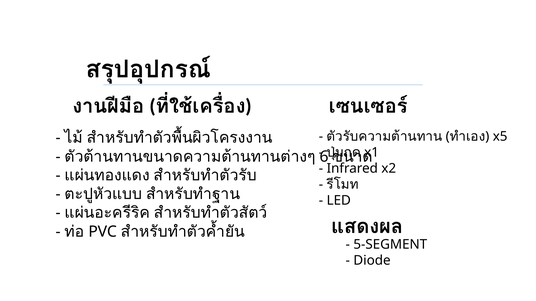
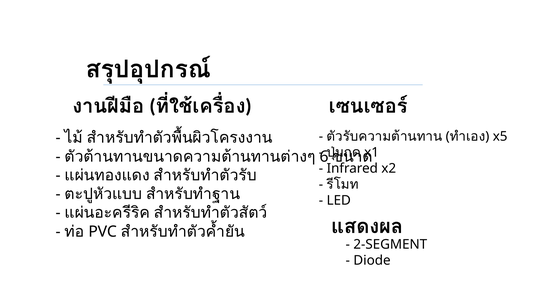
5-SEGMENT: 5-SEGMENT -> 2-SEGMENT (390, 245)
